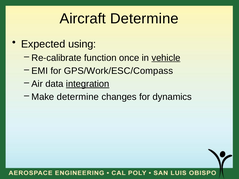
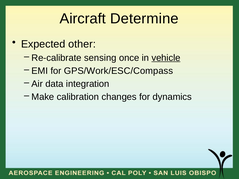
using: using -> other (82, 44)
function: function -> sensing (100, 58)
integration underline: present -> none (88, 84)
Make determine: determine -> calibration (78, 97)
